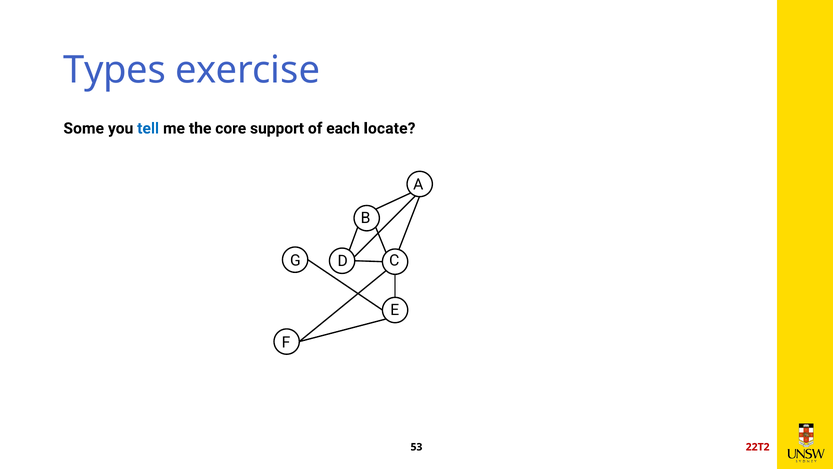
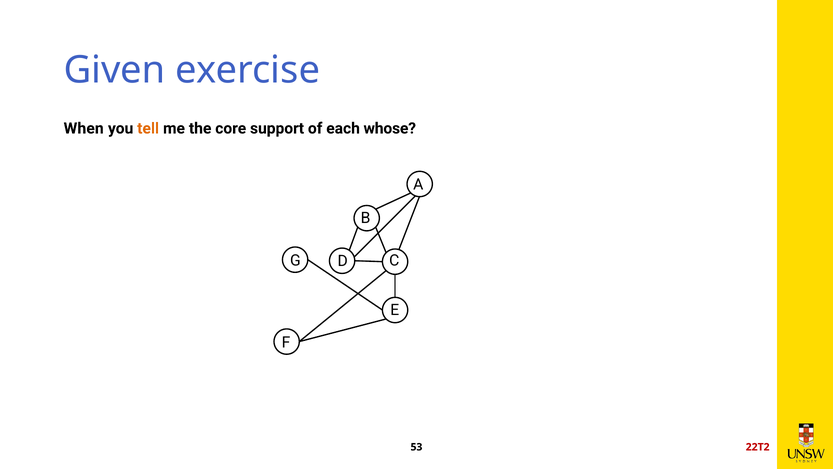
Types: Types -> Given (114, 70)
Some: Some -> When (84, 128)
tell colour: blue -> orange (148, 128)
locate: locate -> whose (390, 128)
